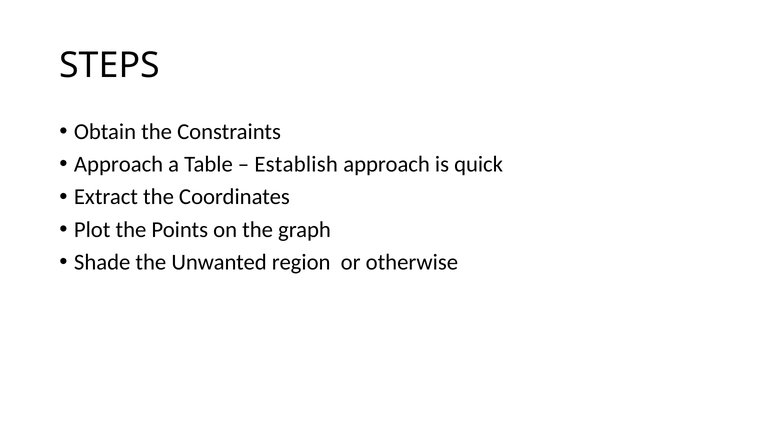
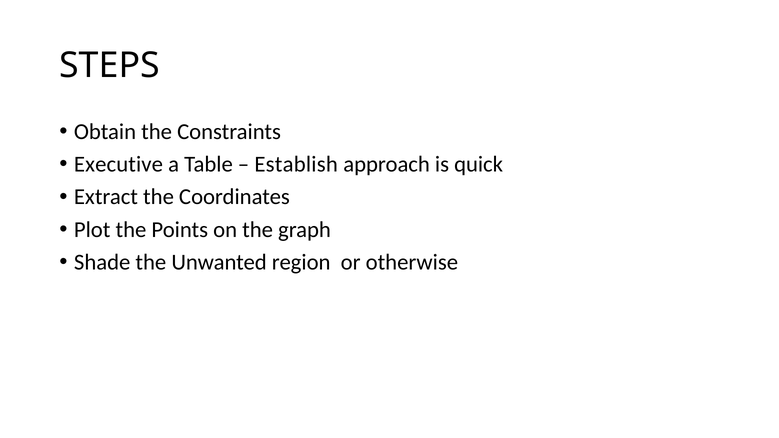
Approach: Approach -> Executive (119, 164)
